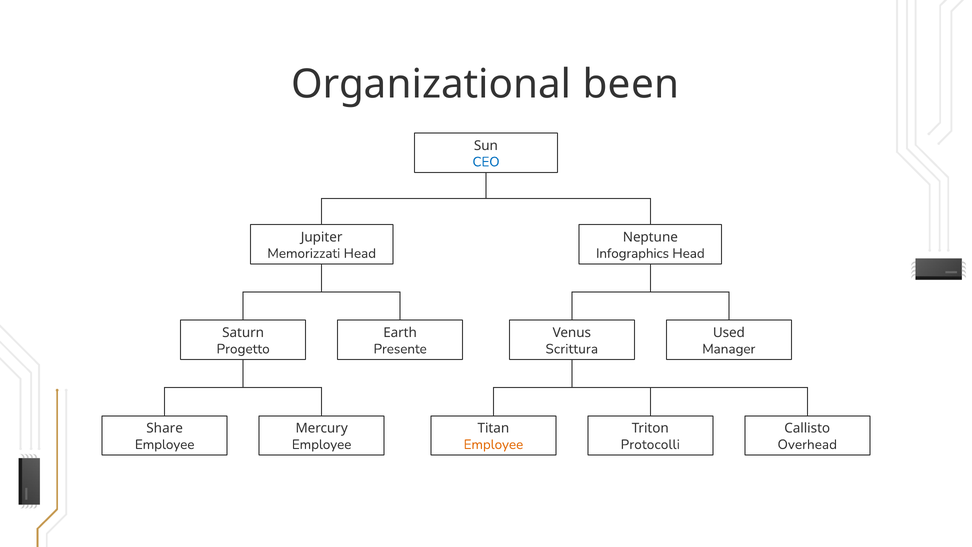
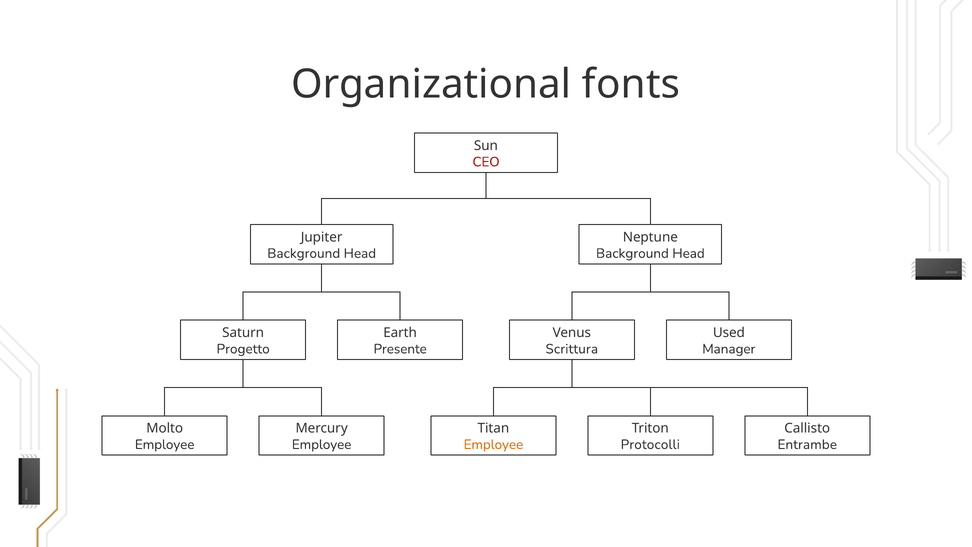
been: been -> fonts (631, 84)
CEO colour: blue -> red (486, 162)
Memorizzati: Memorizzati -> Background (304, 253)
Infographics: Infographics -> Background (632, 253)
Share: Share -> Molto (165, 428)
Overhead: Overhead -> Entrambe (807, 444)
